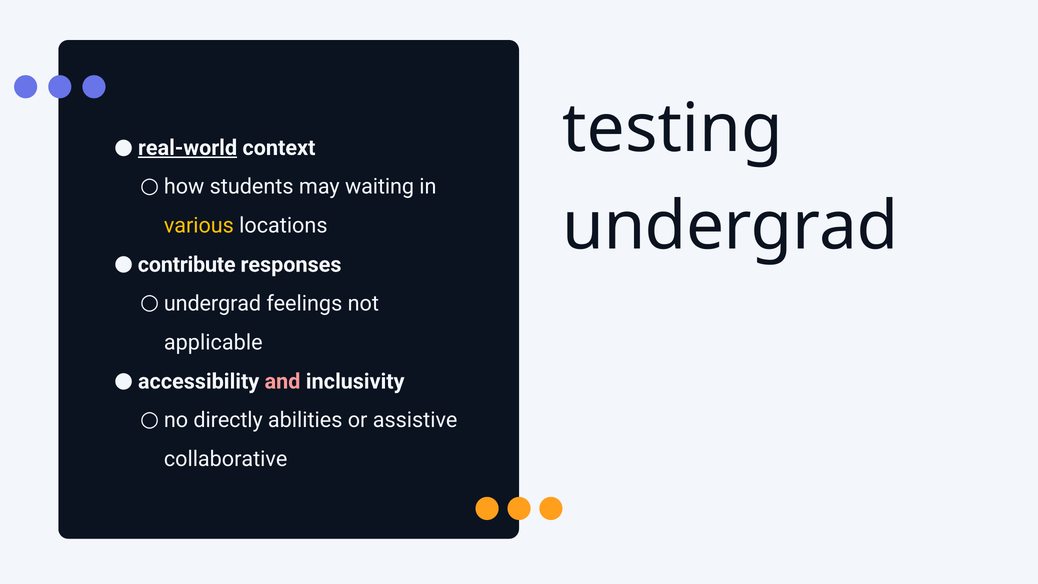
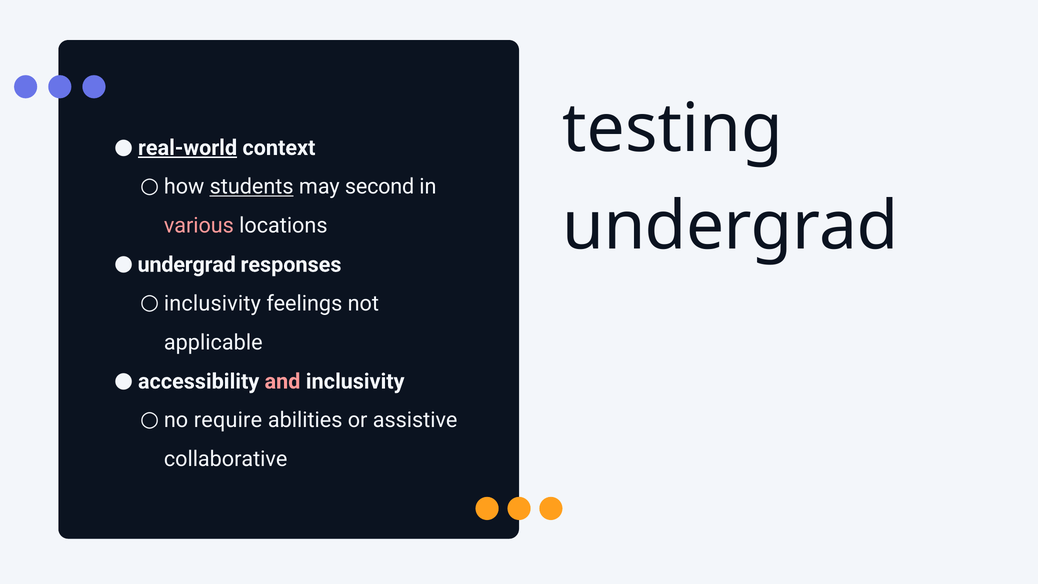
students underline: none -> present (252, 187)
waiting: waiting -> second (380, 187)
various colour: yellow -> pink (199, 226)
contribute: contribute -> undergrad (187, 265)
undergrad: undergrad -> inclusivity (212, 303)
directly: directly -> require (228, 420)
